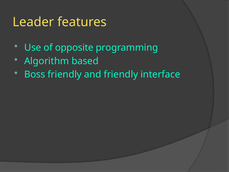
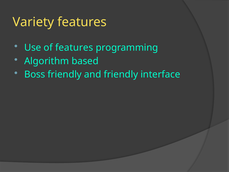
Leader: Leader -> Variety (33, 22)
of opposite: opposite -> features (74, 48)
